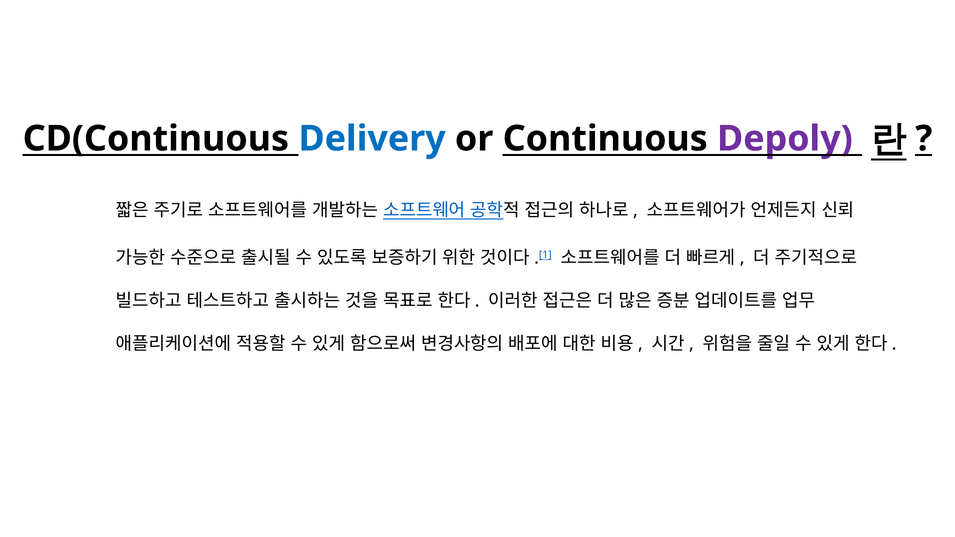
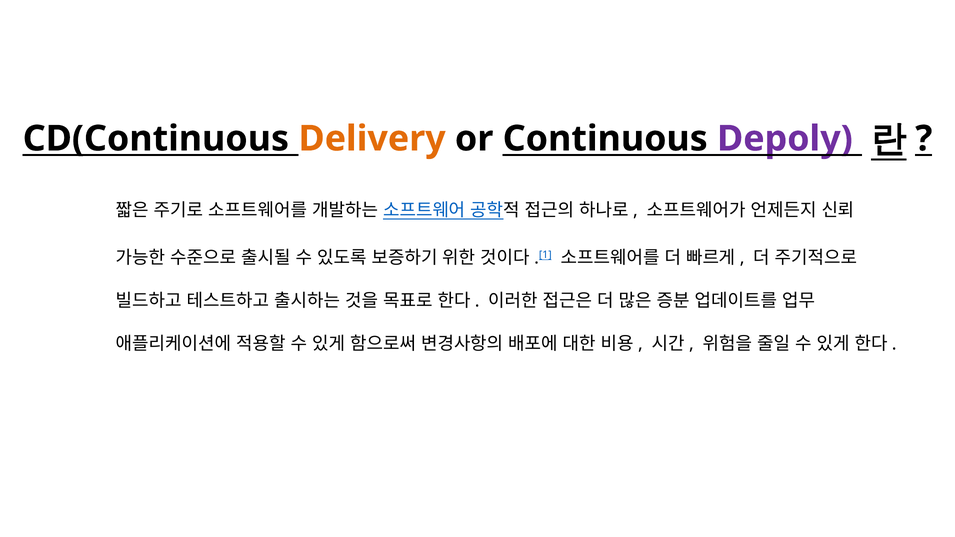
Delivery colour: blue -> orange (372, 139)
